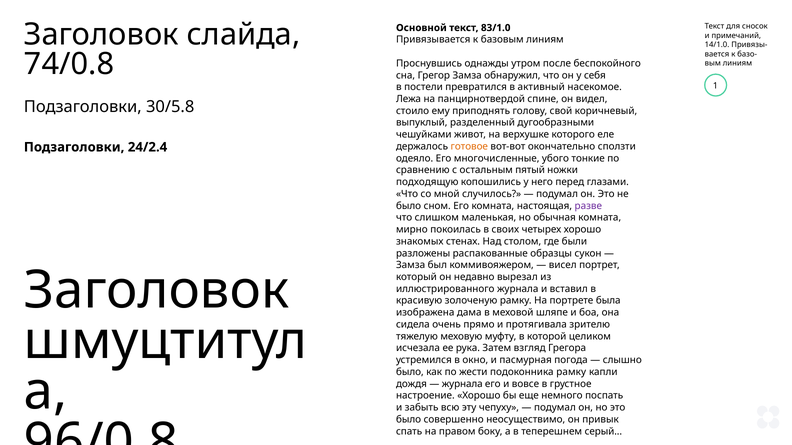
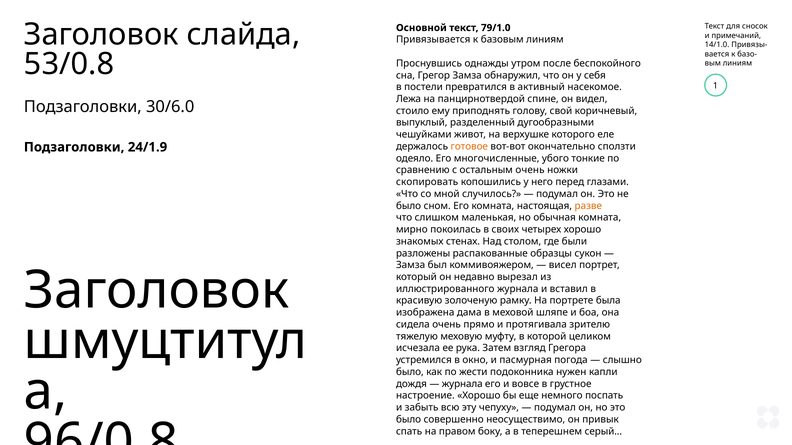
83/1.0: 83/1.0 -> 79/1.0 (496, 28)
74/0.8: 74/0.8 -> 53/0.8 (69, 64)
30/5.8: 30/5.8 -> 30/6.0 (170, 107)
24/2.4: 24/2.4 -> 24/1.9 (148, 147)
остальным пятый: пятый -> очень (530, 170)
подходящую: подходящую -> скопировать (427, 182)
разве colour: purple -> orange (588, 206)
подоконника рамку: рамку -> нужен (571, 372)
